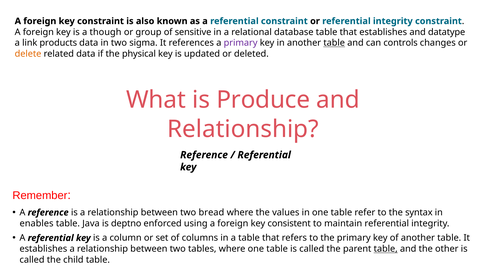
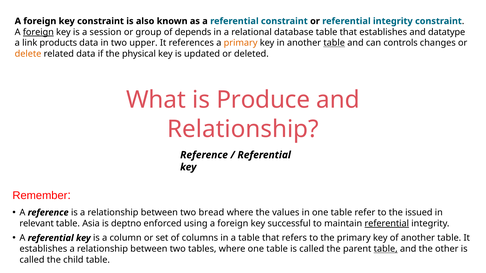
foreign underline: none -> present (38, 32)
though: though -> session (106, 32)
sensitive: sensitive -> depends (193, 32)
sigma: sigma -> upper (143, 43)
primary colour: purple -> orange (241, 43)
syntax: syntax -> issued (419, 213)
enables: enables -> relevant (37, 224)
Java: Java -> Asia (91, 224)
consistent: consistent -> successful (289, 224)
referential underline: none -> present (387, 224)
